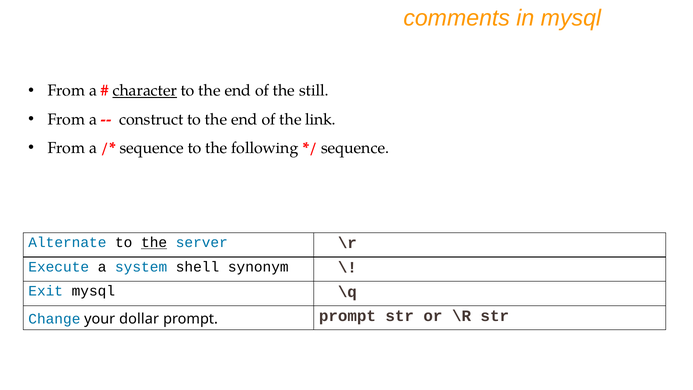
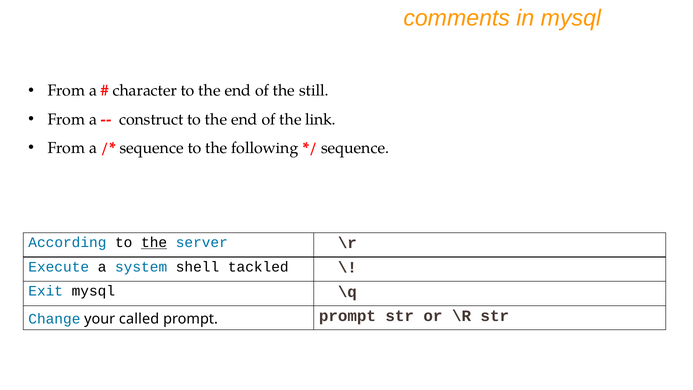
character underline: present -> none (145, 91)
Alternate: Alternate -> According (67, 242)
synonym: synonym -> tackled (258, 267)
dollar: dollar -> called (139, 319)
